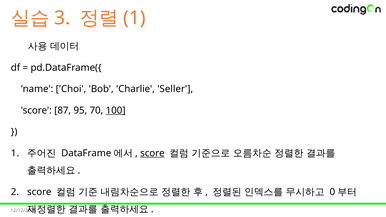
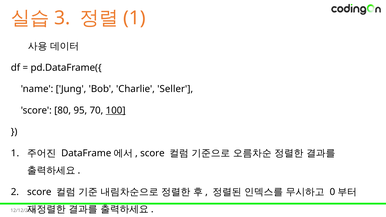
Choi: Choi -> Jung (71, 89)
87: 87 -> 80 (63, 110)
score underline: present -> none (152, 153)
